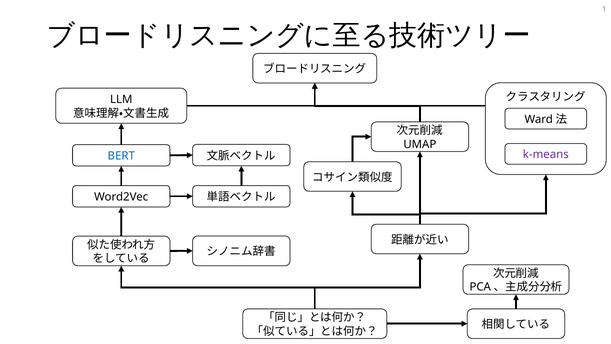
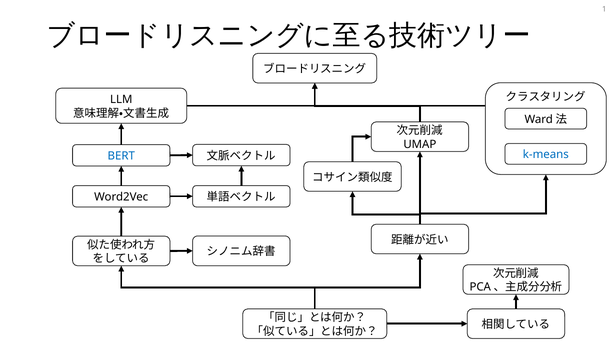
k-means colour: purple -> blue (546, 155)
